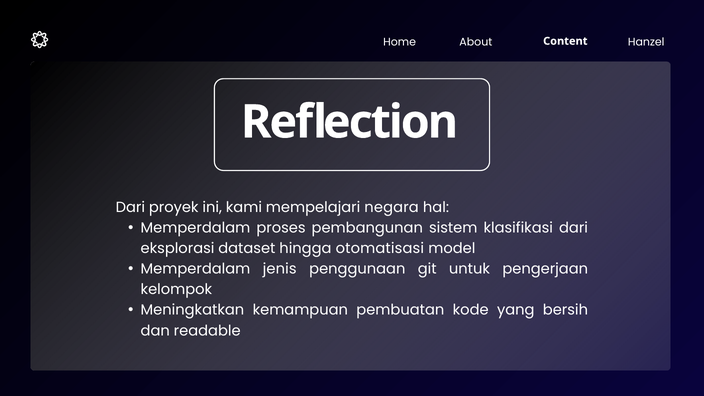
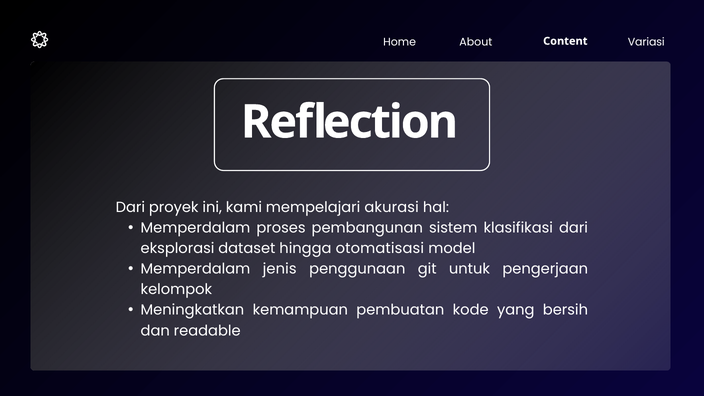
Hanzel: Hanzel -> Variasi (646, 42)
negara: negara -> akurasi (392, 207)
